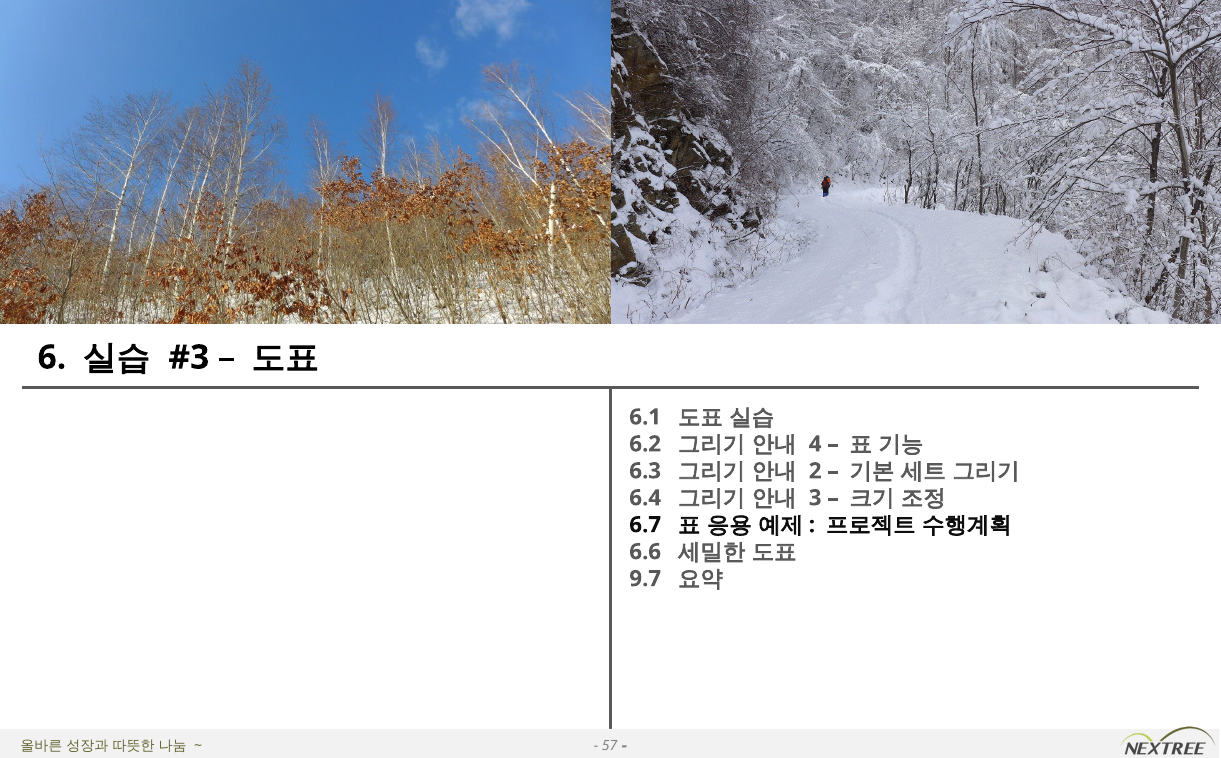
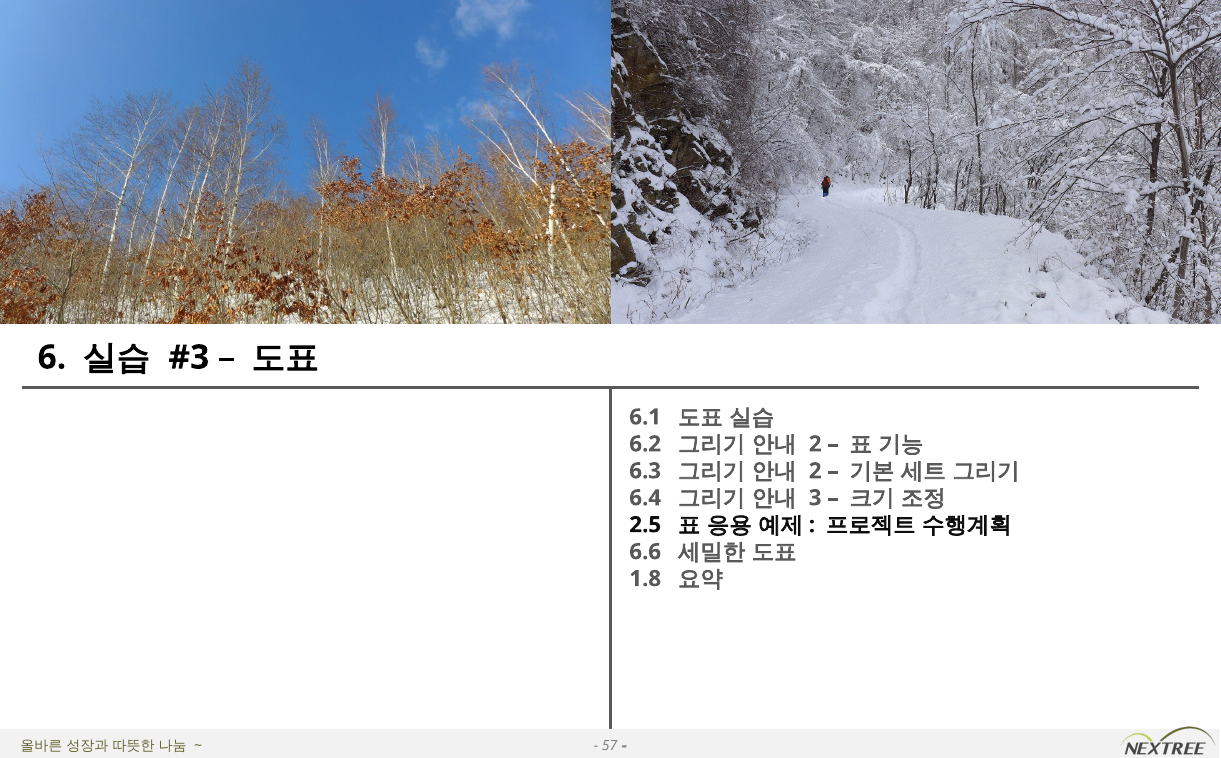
4: 4 -> 2 (815, 444)
6.7: 6.7 -> 2.5 (645, 525)
9.7: 9.7 -> 1.8 (645, 579)
